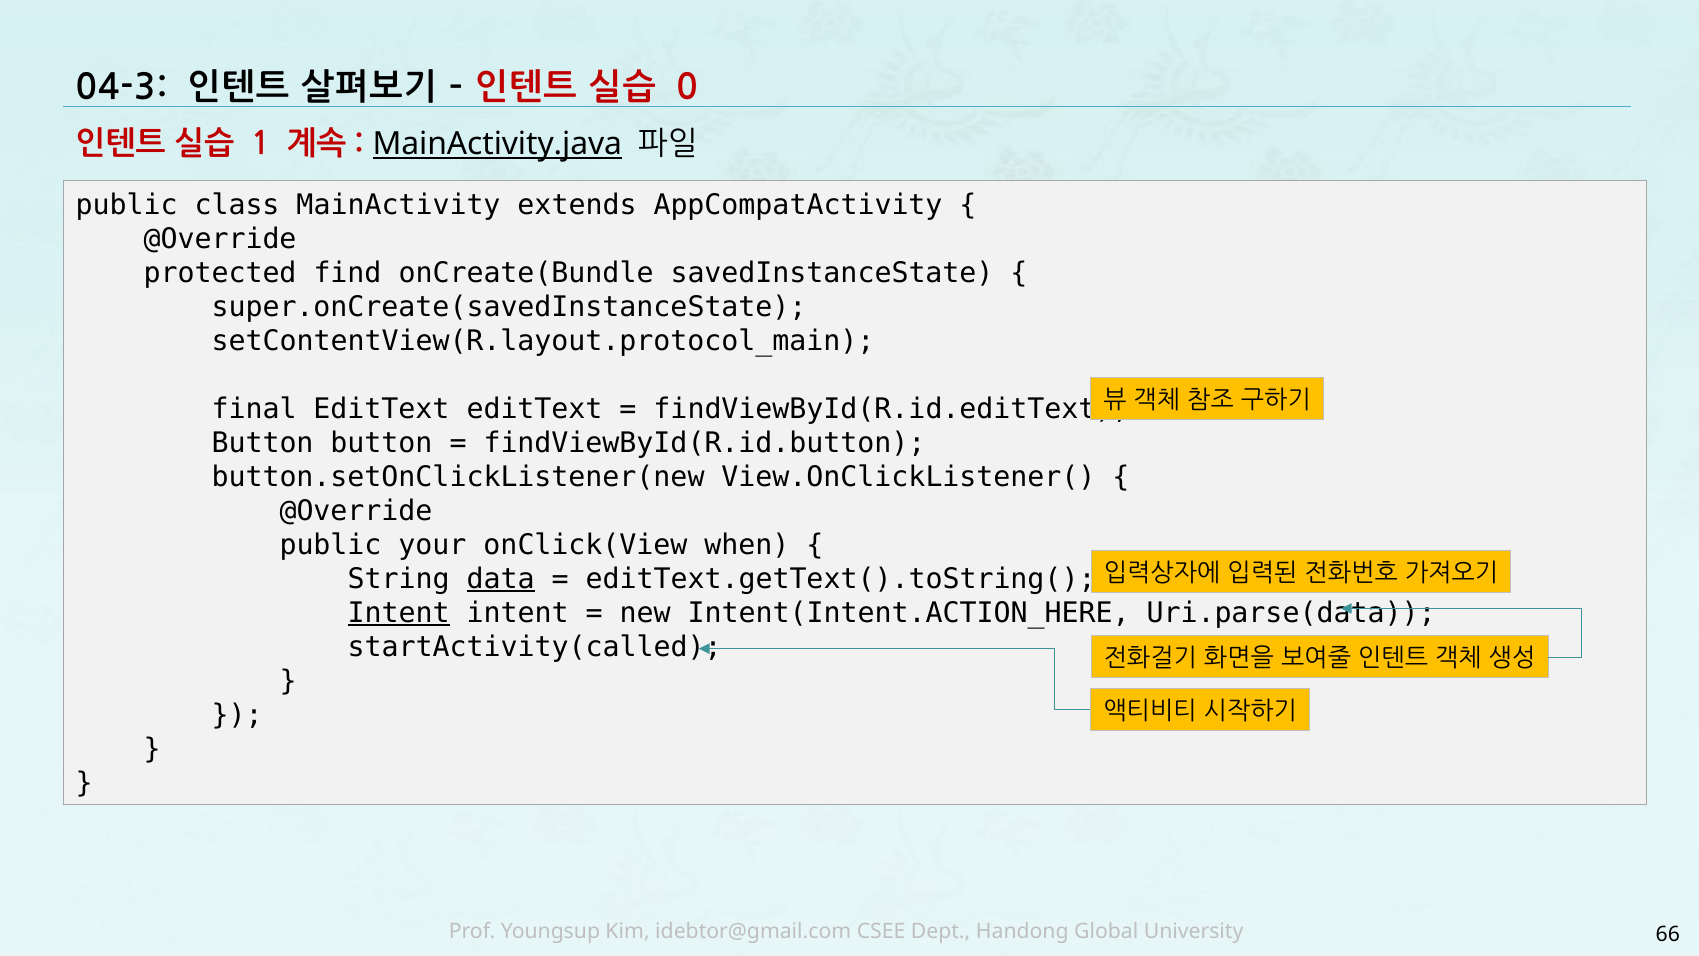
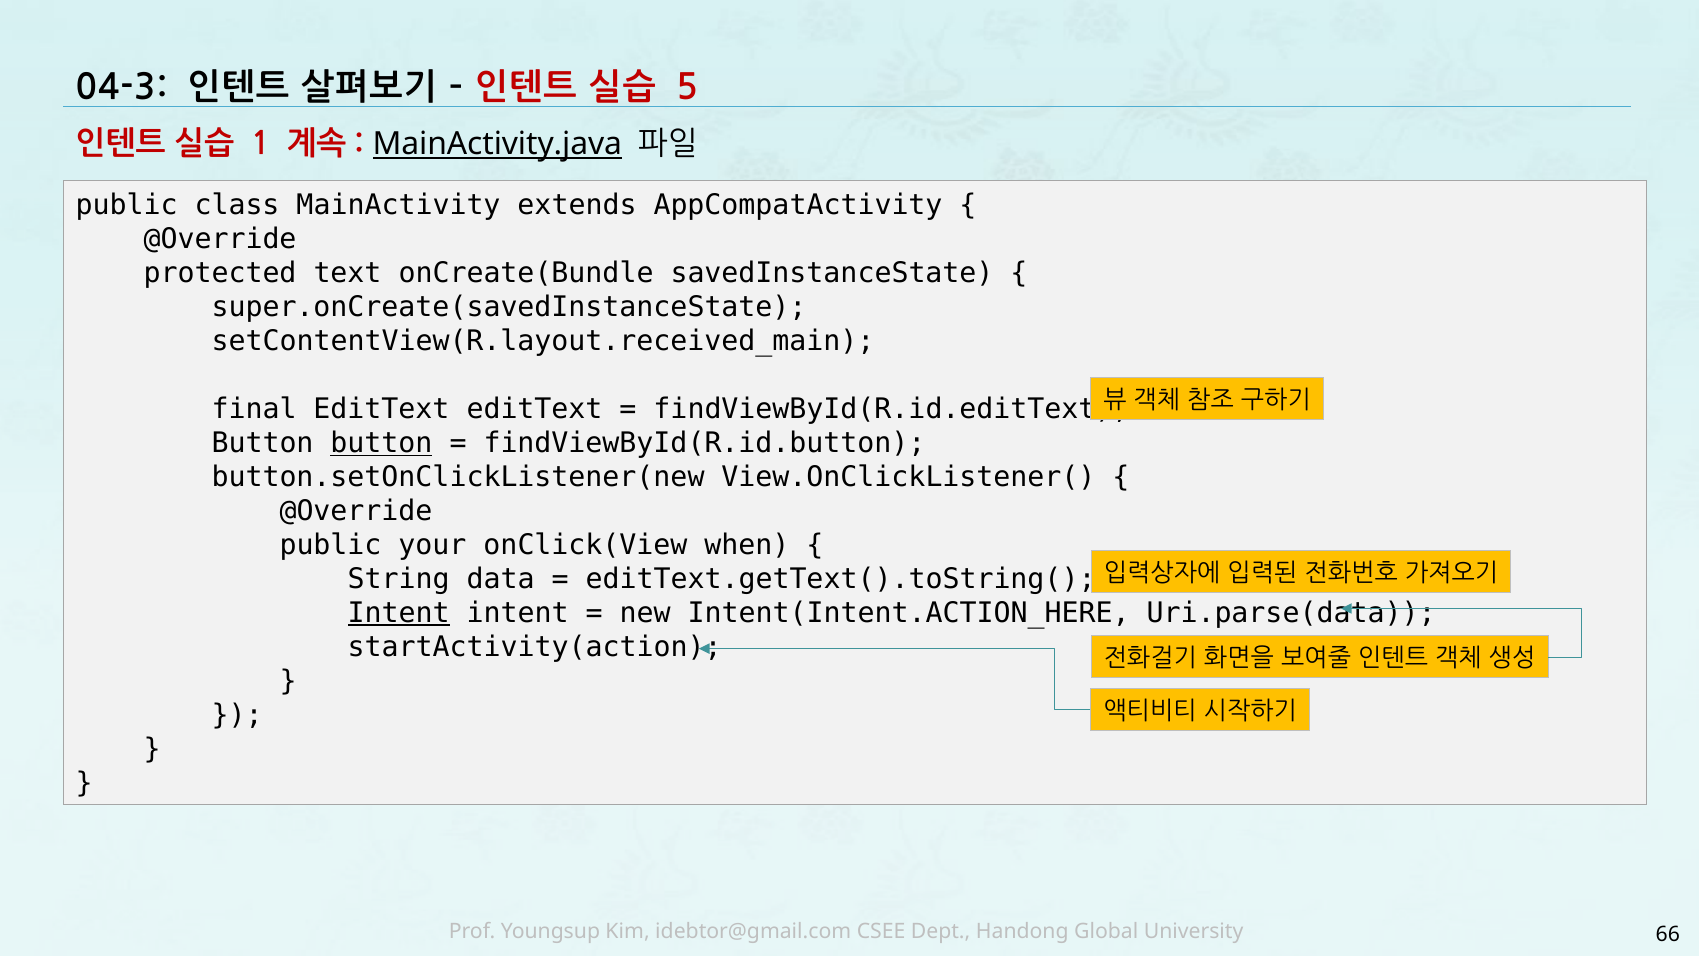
0: 0 -> 5 (687, 87)
find: find -> text (348, 273)
setContentView(R.layout.protocol_main: setContentView(R.layout.protocol_main -> setContentView(R.layout.received_main (543, 341)
button underline: none -> present (381, 443)
data underline: present -> none (501, 579)
startActivity(called: startActivity(called -> startActivity(action (535, 647)
